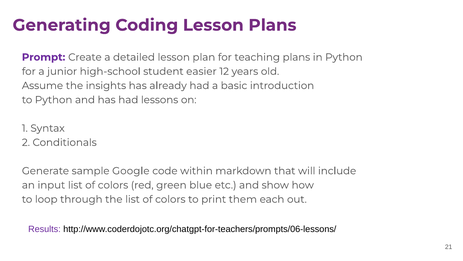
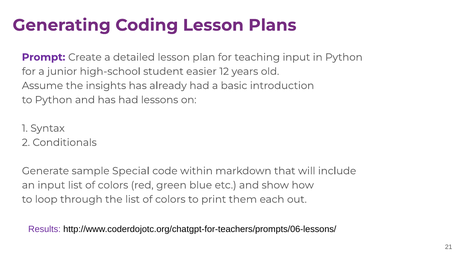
teaching plans: plans -> input (296, 57)
Google: Google -> Special (131, 171)
